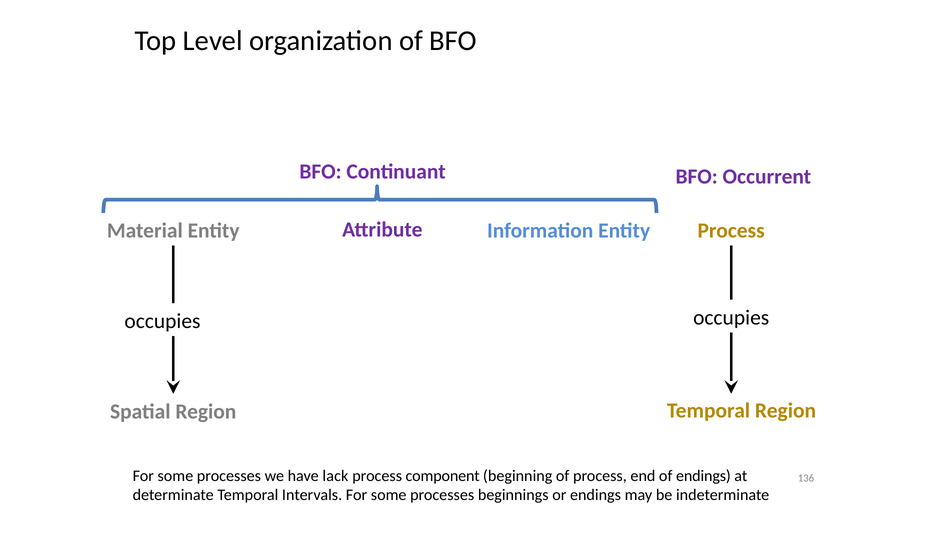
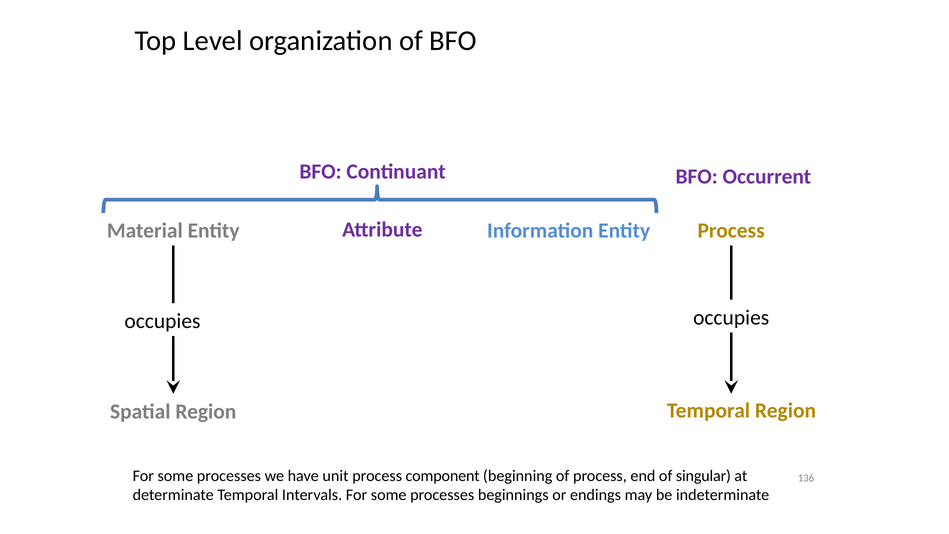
lack: lack -> unit (335, 476)
of endings: endings -> singular (703, 476)
